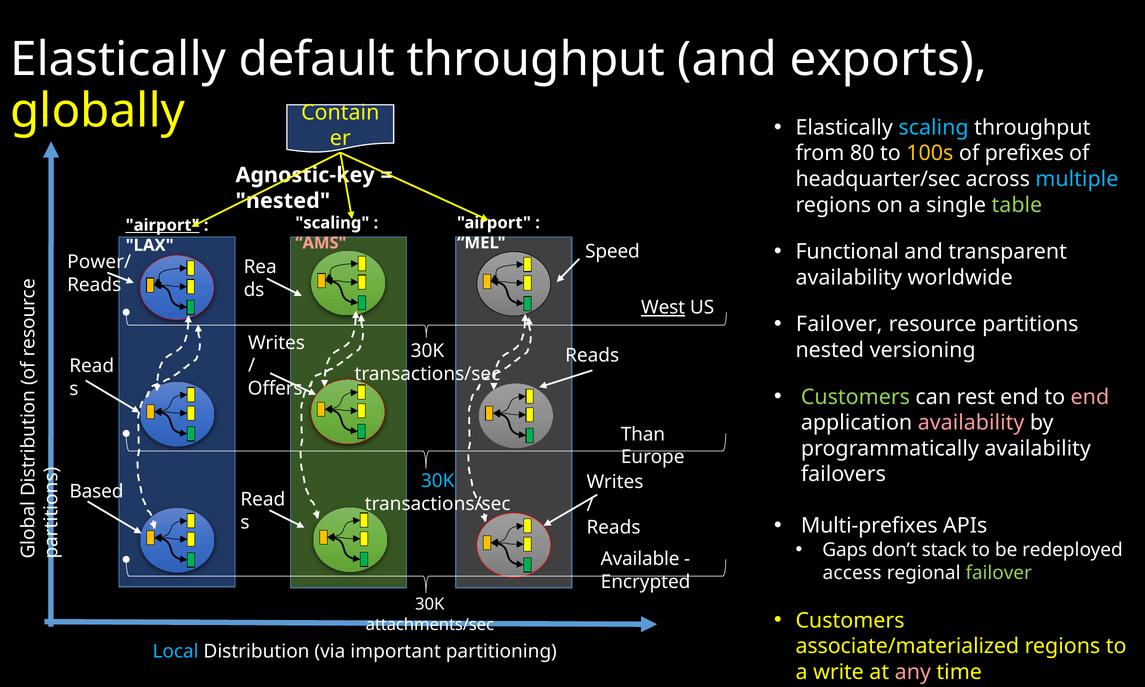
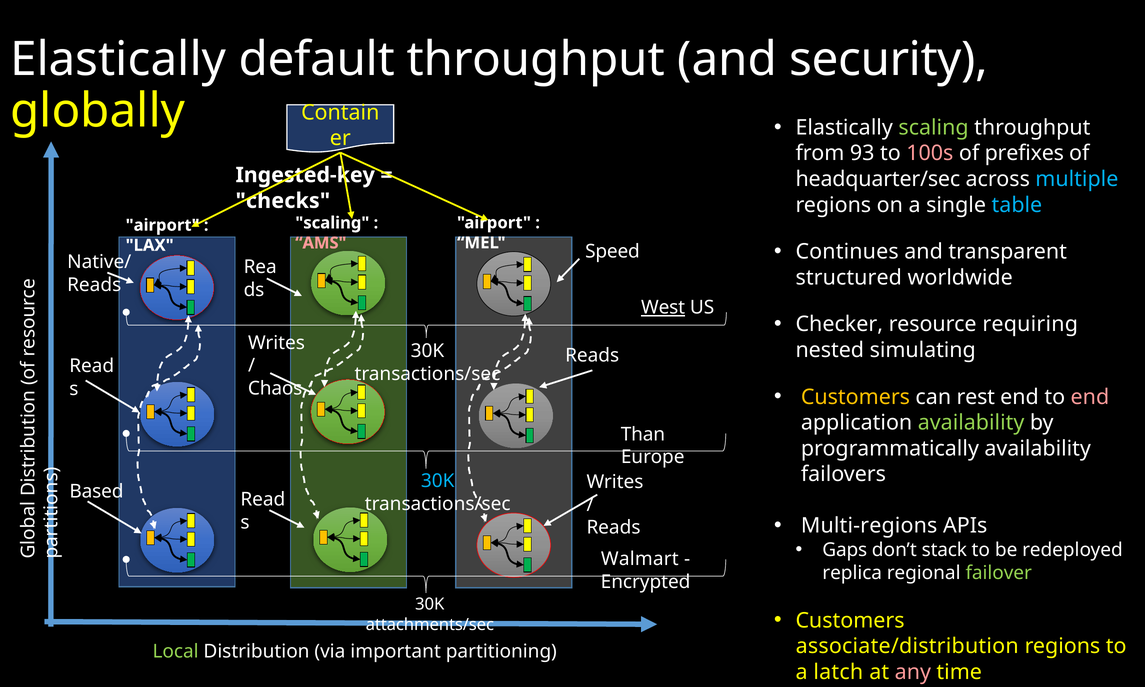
exports: exports -> security (889, 60)
scaling colour: light blue -> light green (934, 128)
80: 80 -> 93 (862, 153)
100s colour: yellow -> pink (930, 153)
Agnostic-key: Agnostic-key -> Ingested-key (305, 175)
nested: nested -> checks (283, 201)
table colour: light green -> light blue (1017, 205)
airport underline: present -> none (163, 225)
Functional: Functional -> Continues (847, 252)
Power/: Power/ -> Native/ (99, 262)
availability: availability -> structured (849, 278)
Failover: Failover -> Checker (839, 324)
partitions: partitions -> requiring (1030, 324)
versioning: versioning -> simulating (923, 350)
Offers: Offers -> Chaos (275, 389)
Customers colour: light green -> yellow (855, 397)
availability colour: pink -> light green (971, 423)
Multi-prefixes: Multi-prefixes -> Multi-regions (869, 526)
Available: Available -> Walmart (640, 559)
access: access -> replica (852, 573)
associate/materialized: associate/materialized -> associate/distribution (907, 646)
Local colour: light blue -> light green (176, 651)
write: write -> latch (838, 672)
